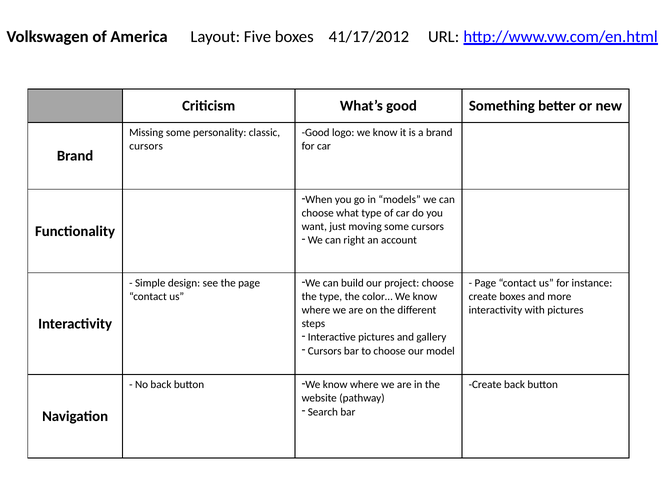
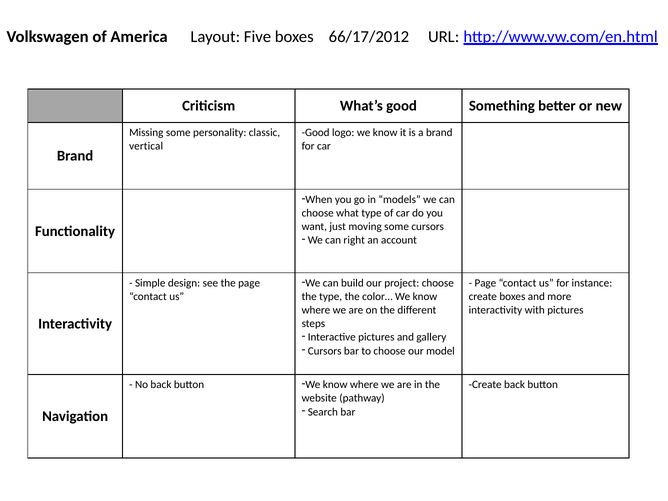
41/17/2012: 41/17/2012 -> 66/17/2012 (369, 37)
cursors: cursors -> vertical (146, 146)
